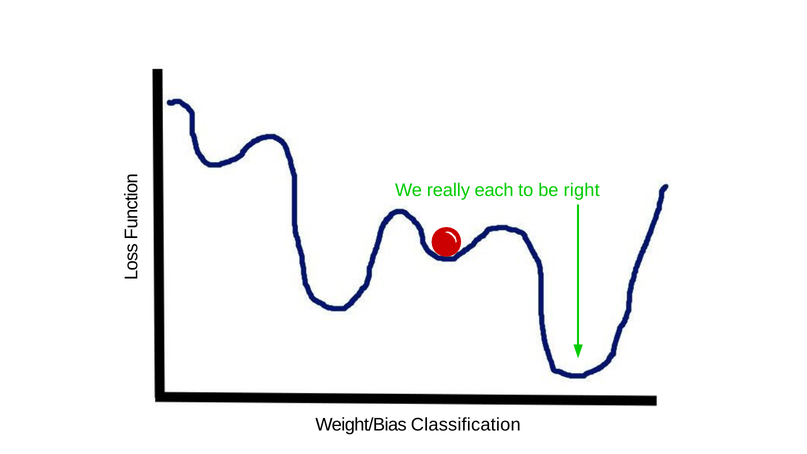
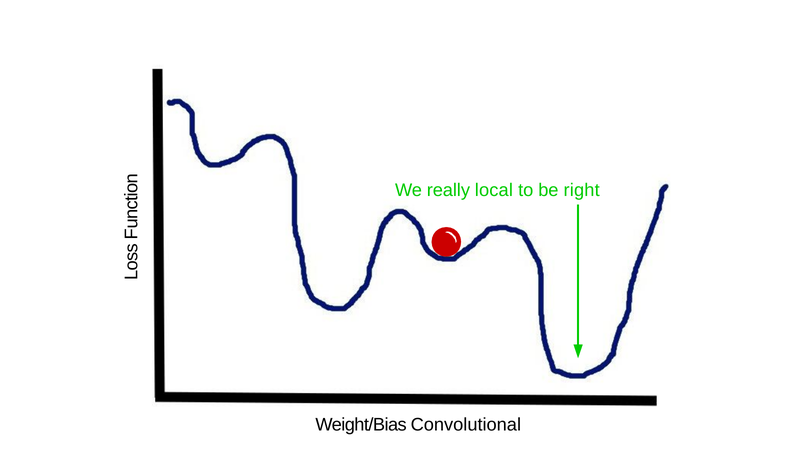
each: each -> local (494, 190)
Classification: Classification -> Convolutional (466, 424)
